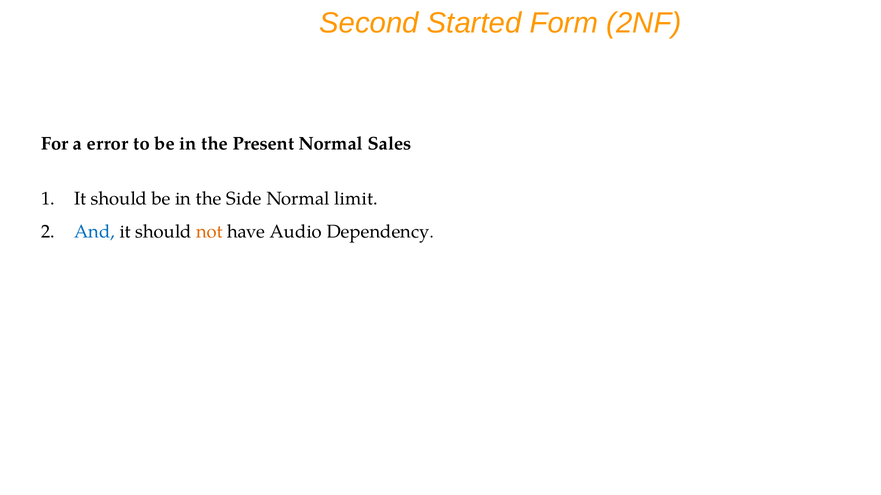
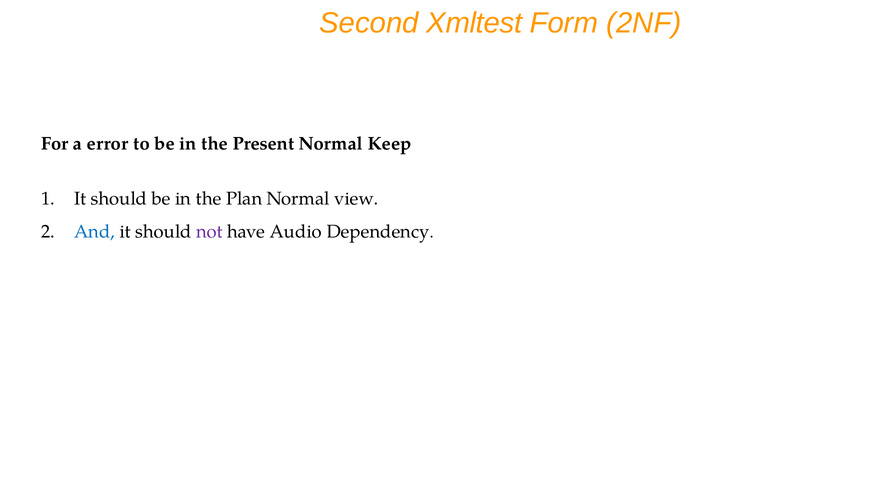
Started: Started -> Xmltest (474, 23)
Sales: Sales -> Keep (390, 144)
Side: Side -> Plan (244, 199)
limit: limit -> view (356, 199)
not colour: orange -> purple (209, 232)
